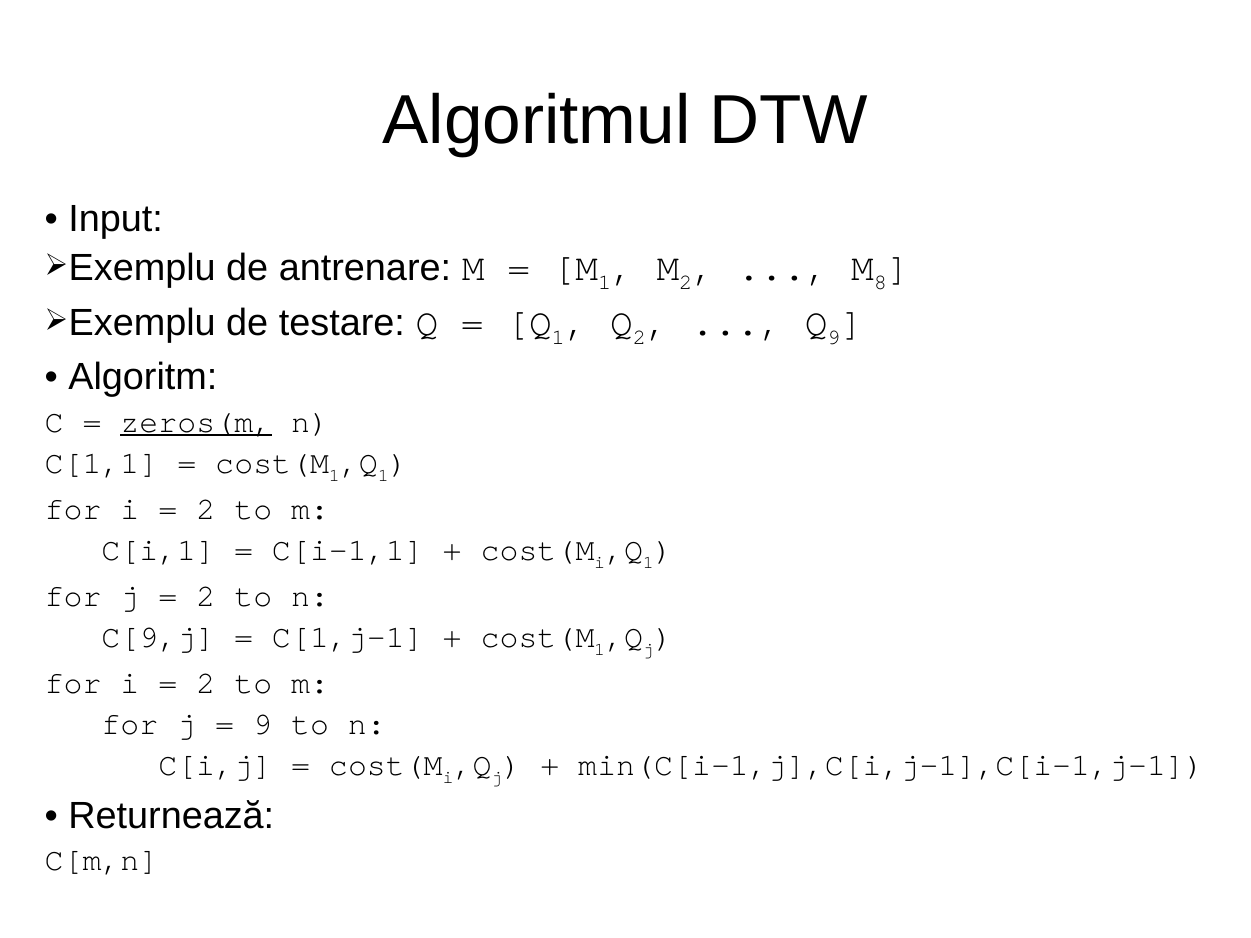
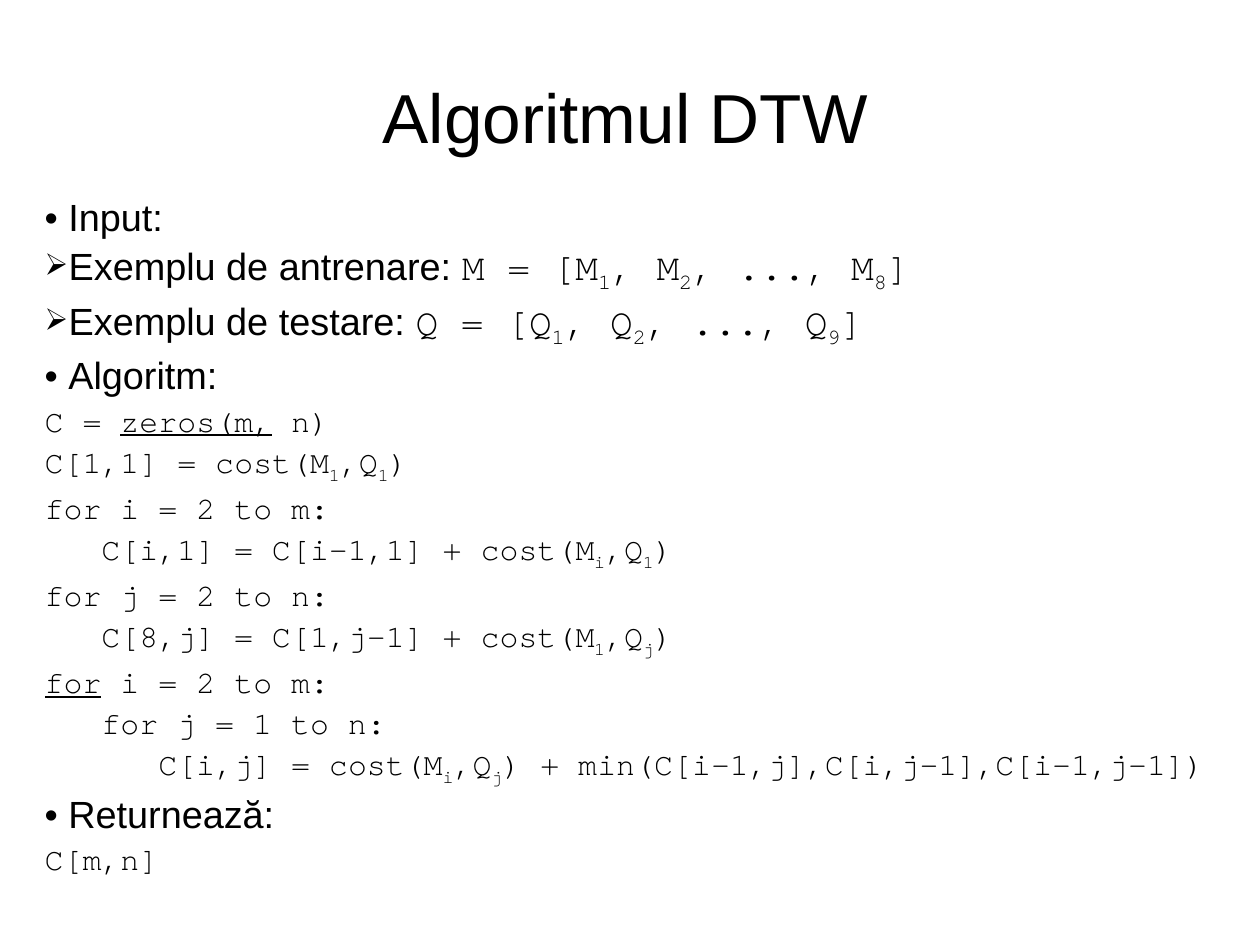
C[9,j: C[9,j -> C[8,j (158, 637)
for underline: none -> present (73, 683)
9: 9 -> 1 (263, 725)
